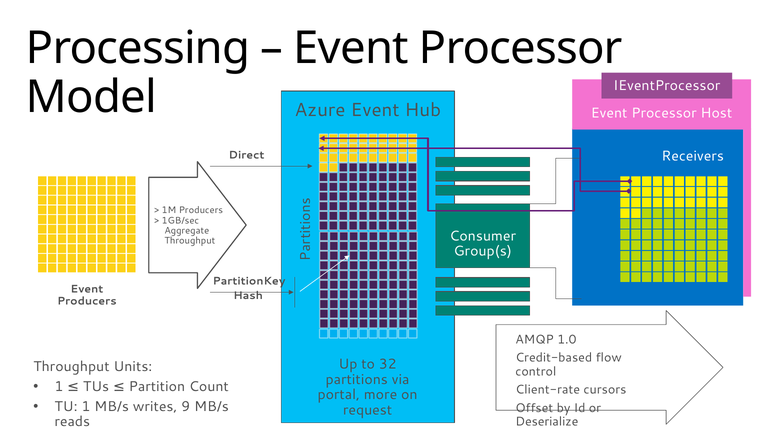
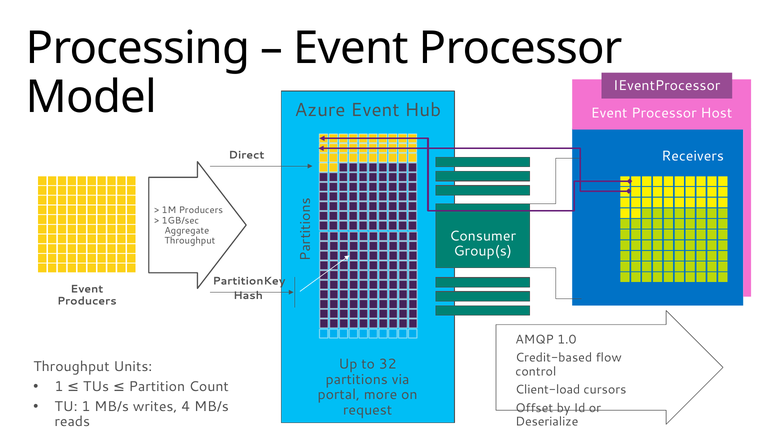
Client-rate: Client-rate -> Client-load (548, 390)
9: 9 -> 4 (186, 407)
